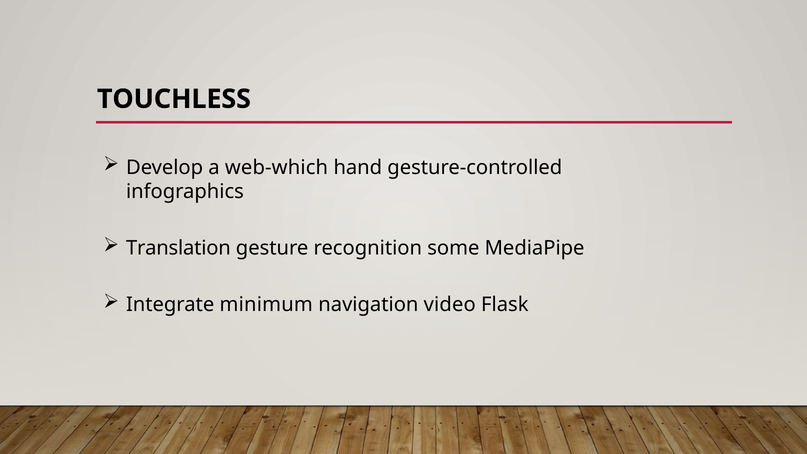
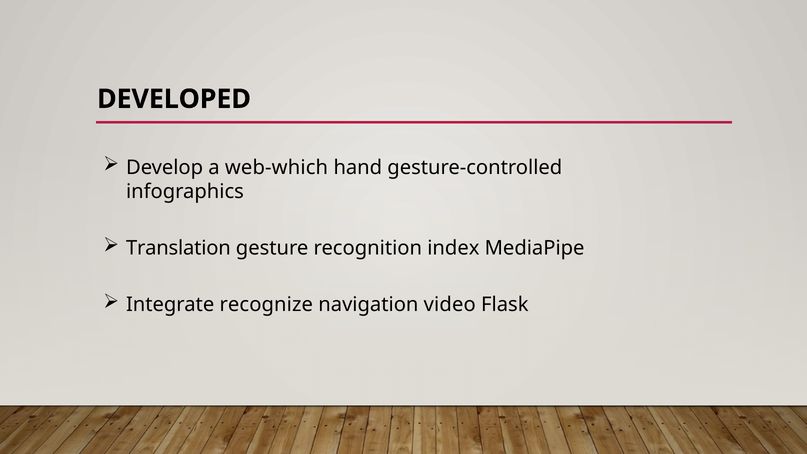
TOUCHLESS: TOUCHLESS -> DEVELOPED (174, 99)
some: some -> index (453, 248)
minimum: minimum -> recognize (266, 305)
